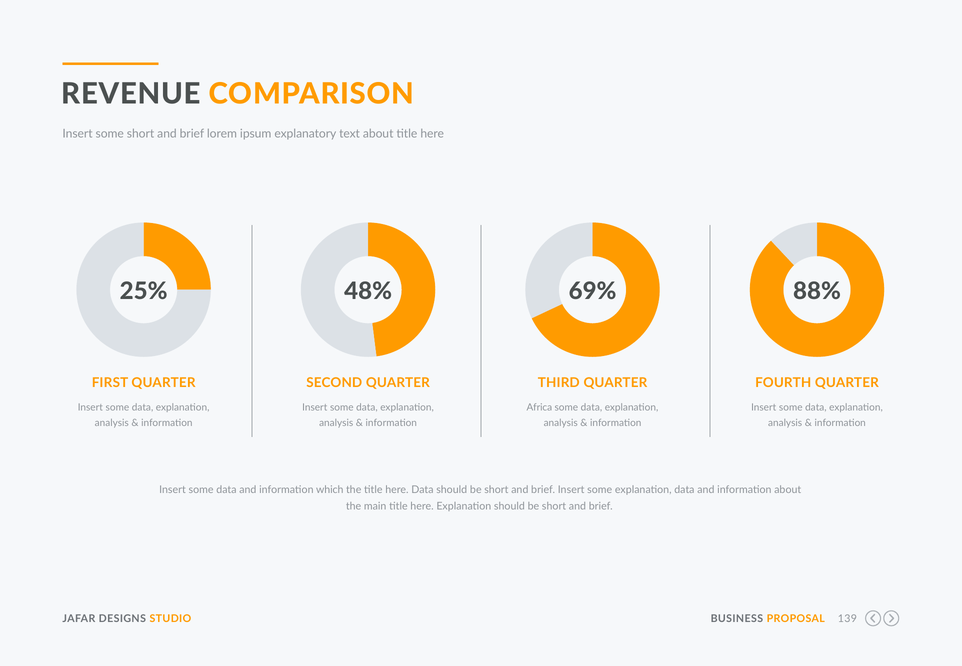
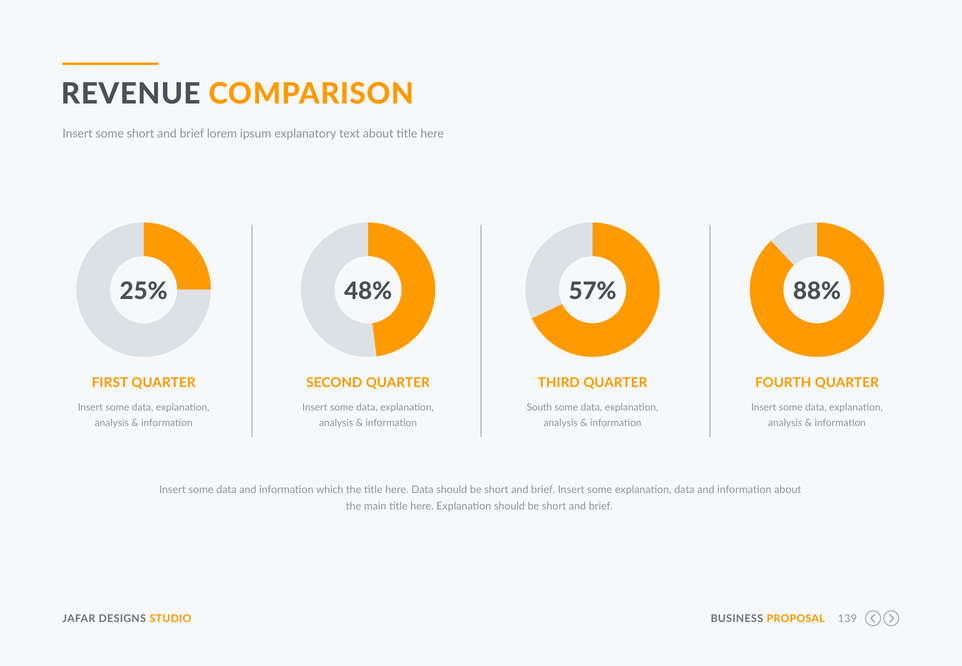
69%: 69% -> 57% (593, 291)
Africa: Africa -> South (539, 407)
